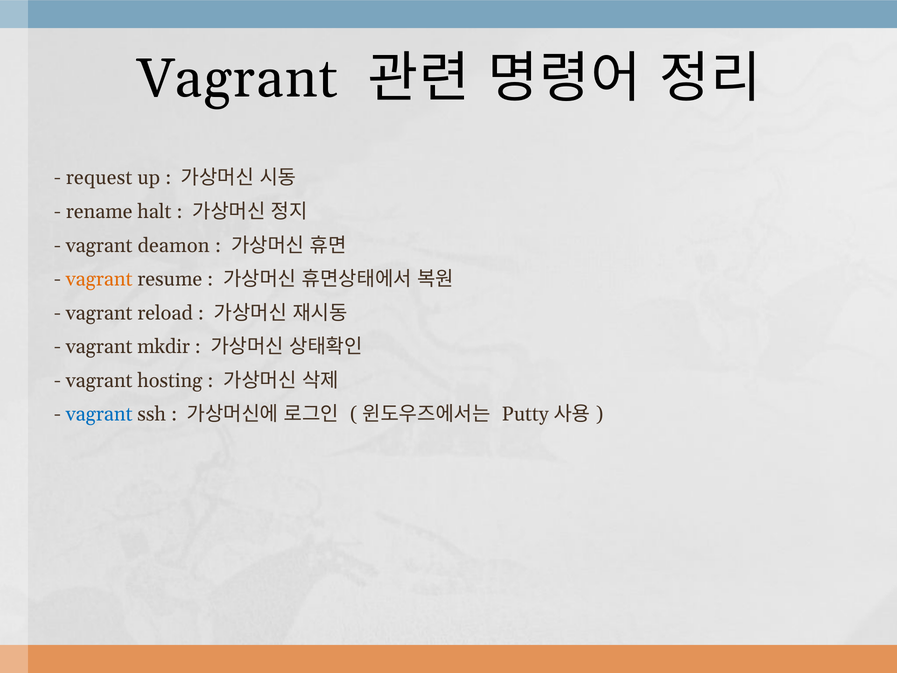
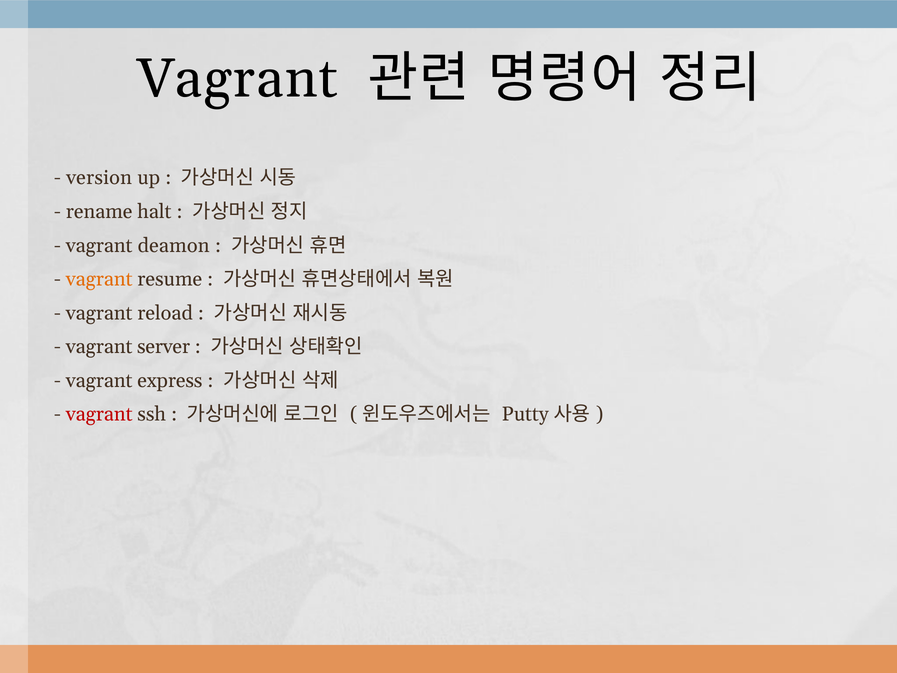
request: request -> version (99, 178)
mkdir: mkdir -> server (164, 347)
hosting: hosting -> express (170, 380)
vagrant colour: blue -> red (99, 414)
